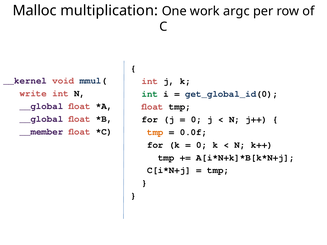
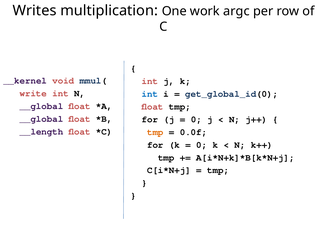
Malloc: Malloc -> Writes (35, 11)
int colour: green -> blue (150, 94)
__member: __member -> __length (41, 132)
